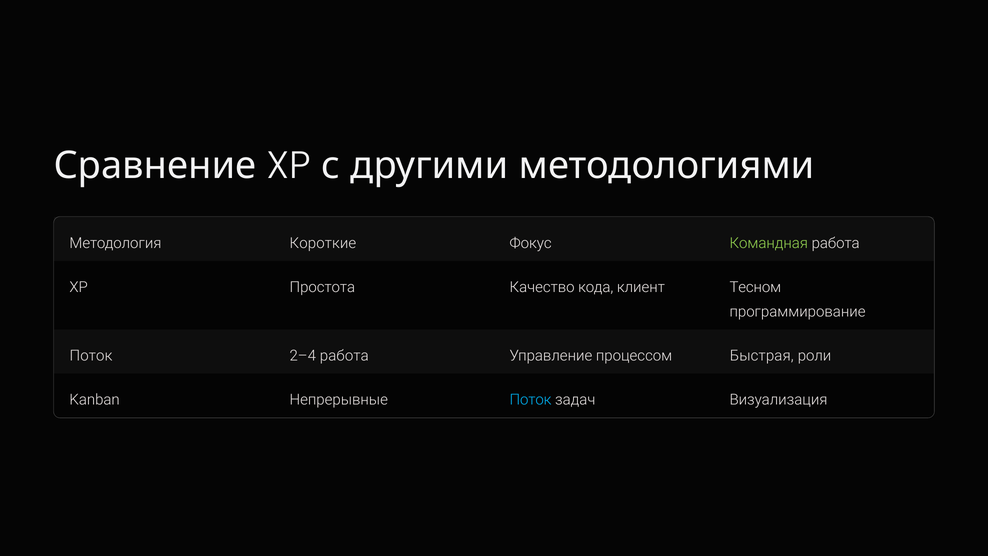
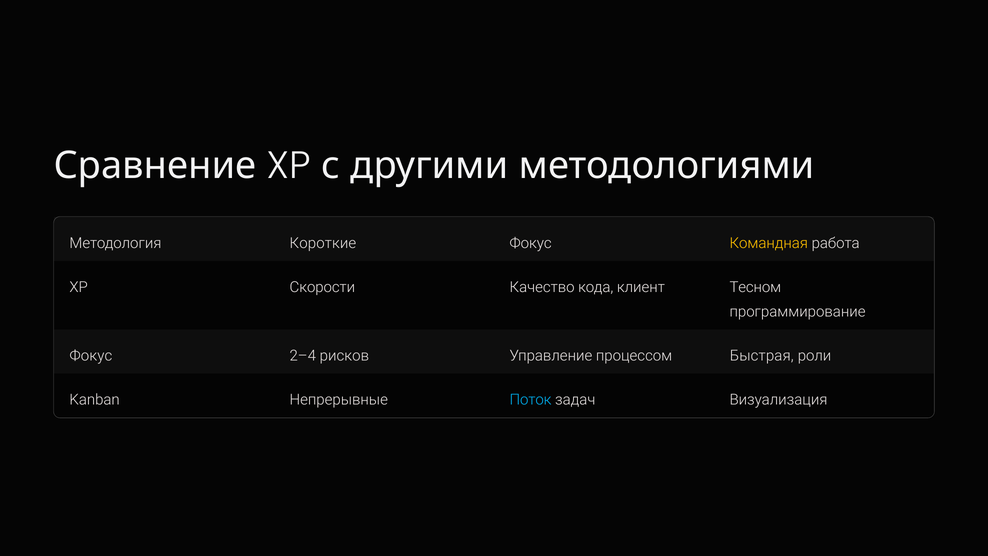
Командная colour: light green -> yellow (769, 243)
Простота: Простота -> Скорости (322, 287)
Поток: Поток -> Фокус (91, 356)
2–4 работа: работа -> рисков (344, 356)
